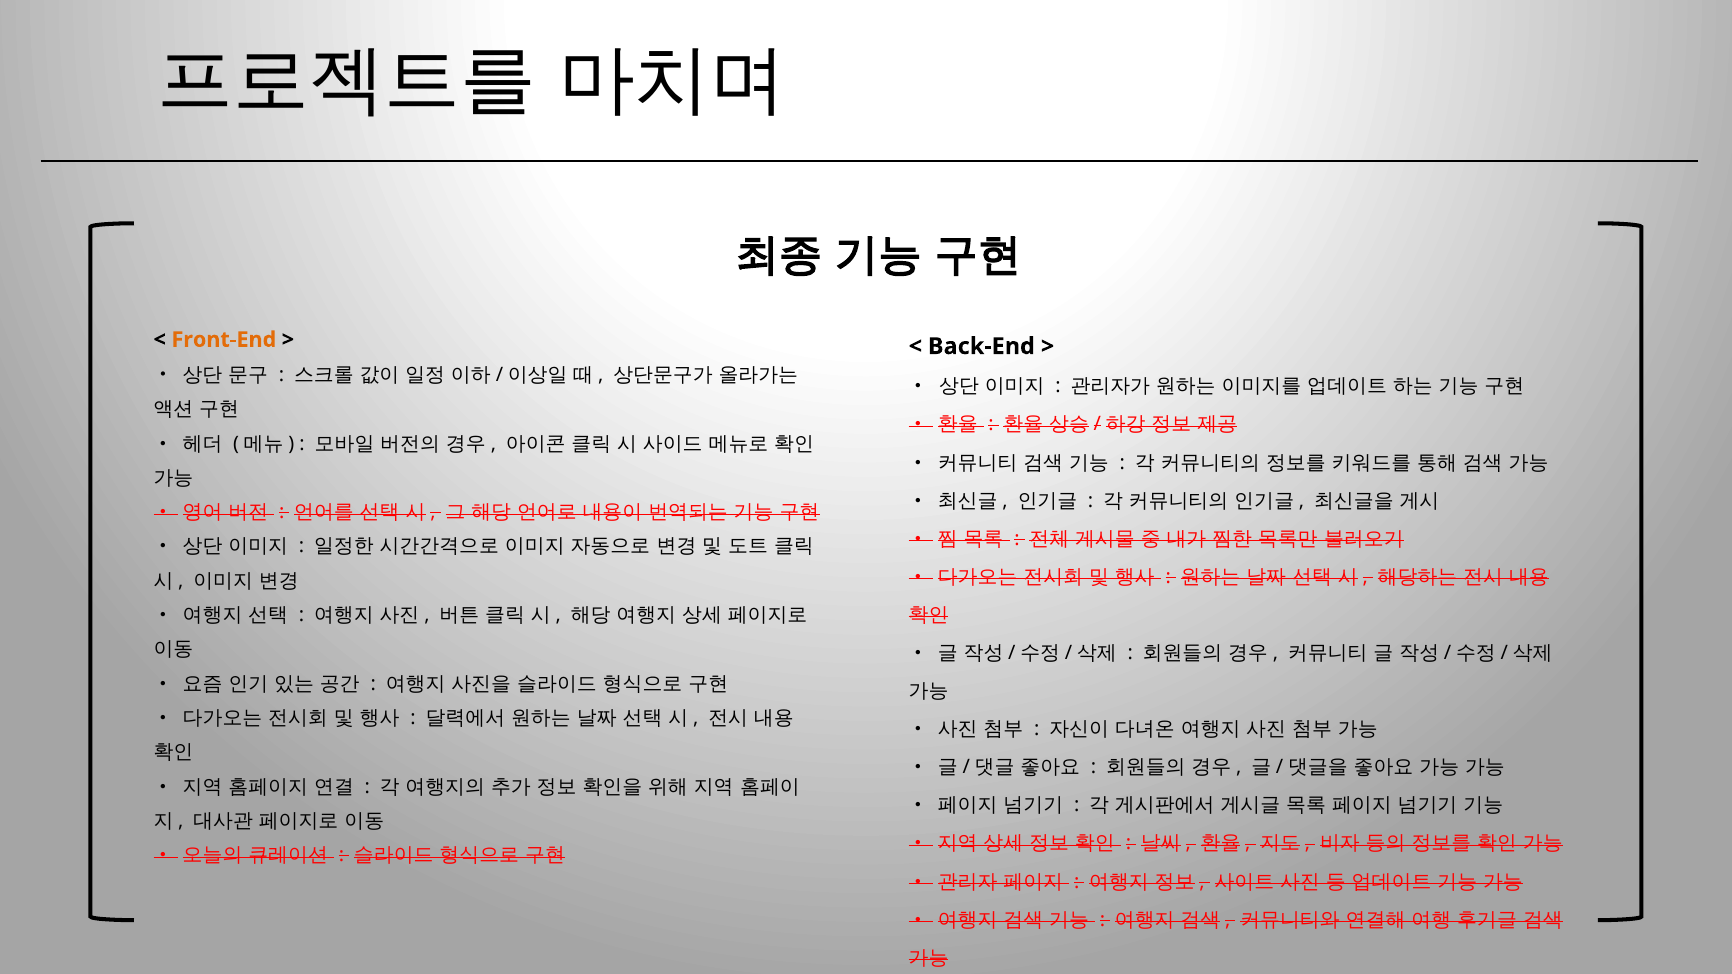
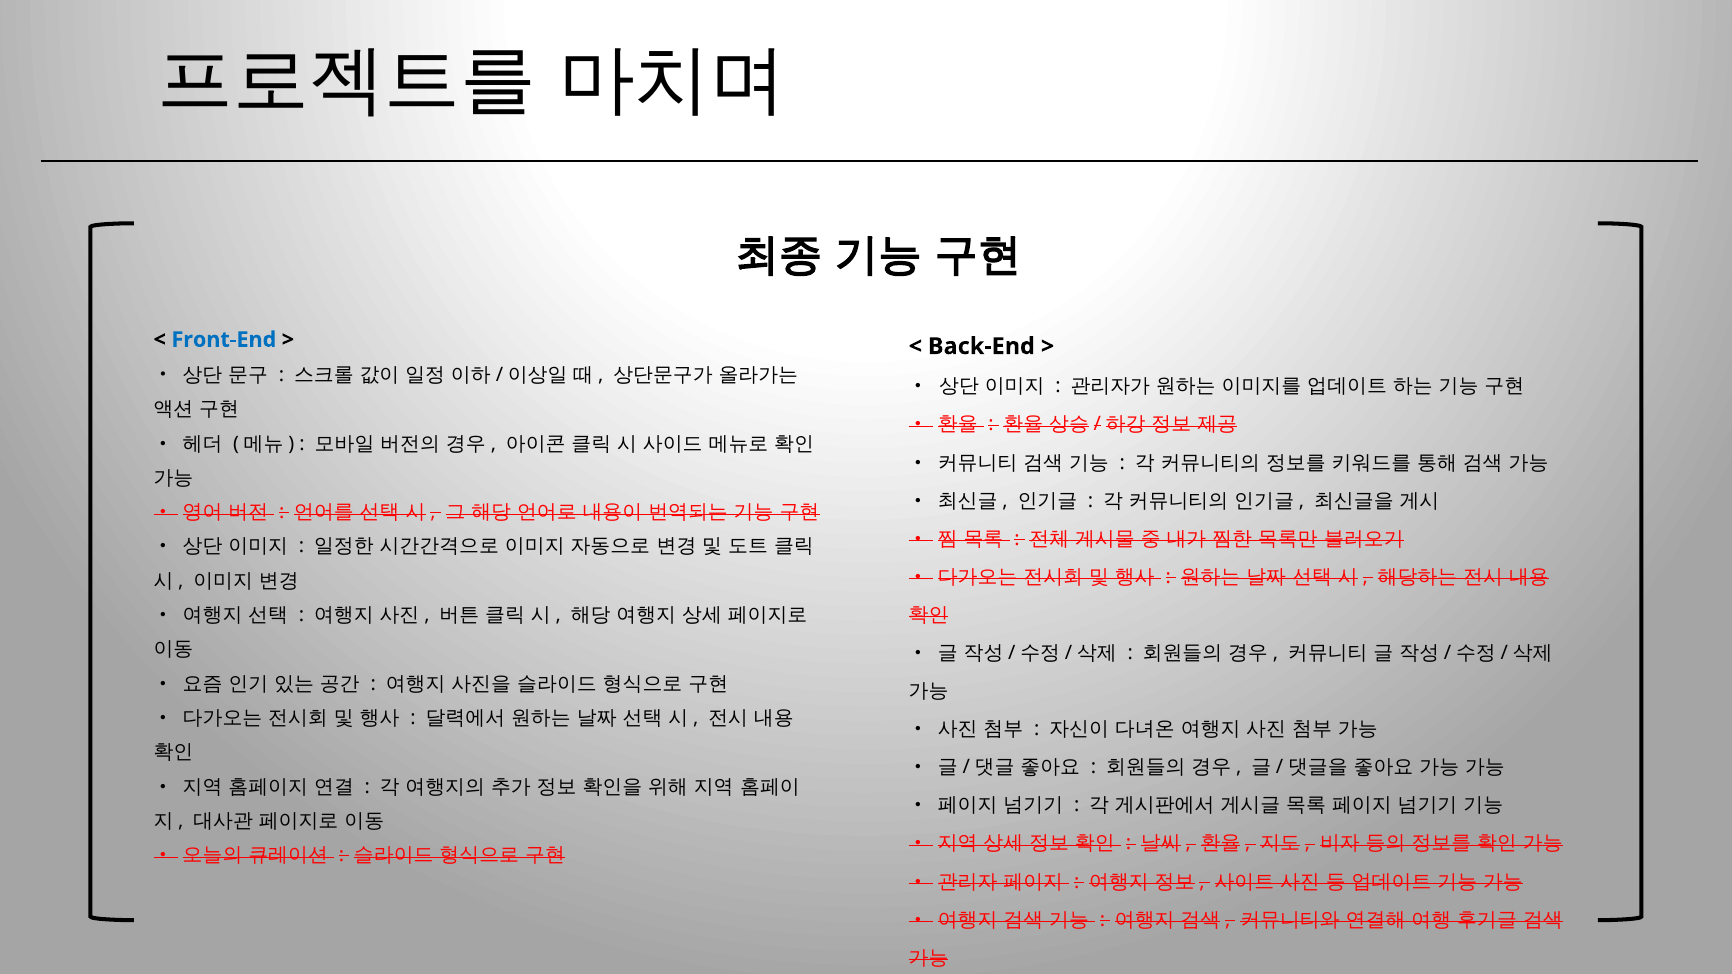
Front-End colour: orange -> blue (224, 340)
